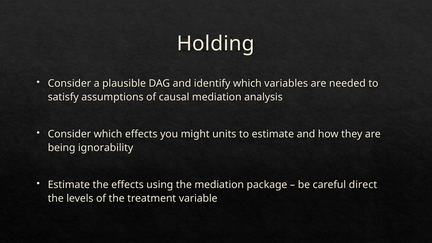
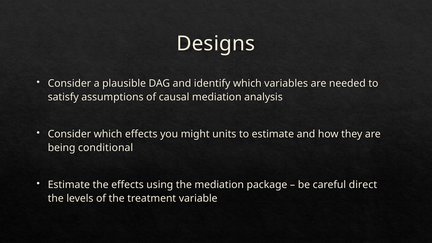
Holding: Holding -> Designs (216, 44)
ignorability: ignorability -> conditional (106, 148)
